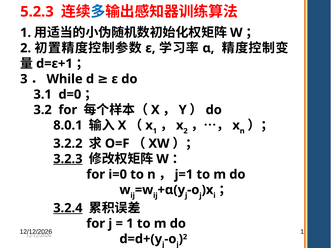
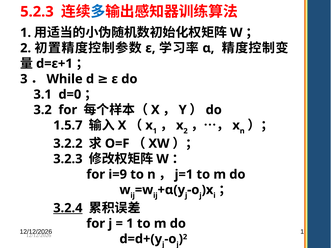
8.0.1: 8.0.1 -> 1.5.7 (68, 125)
3.2.3 underline: present -> none (68, 159)
i=0: i=0 -> i=9 (118, 175)
